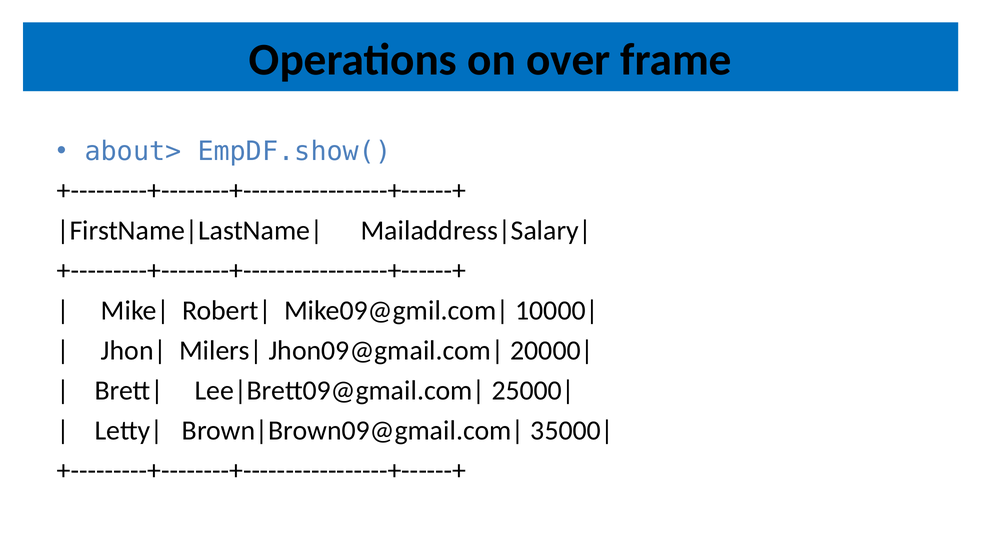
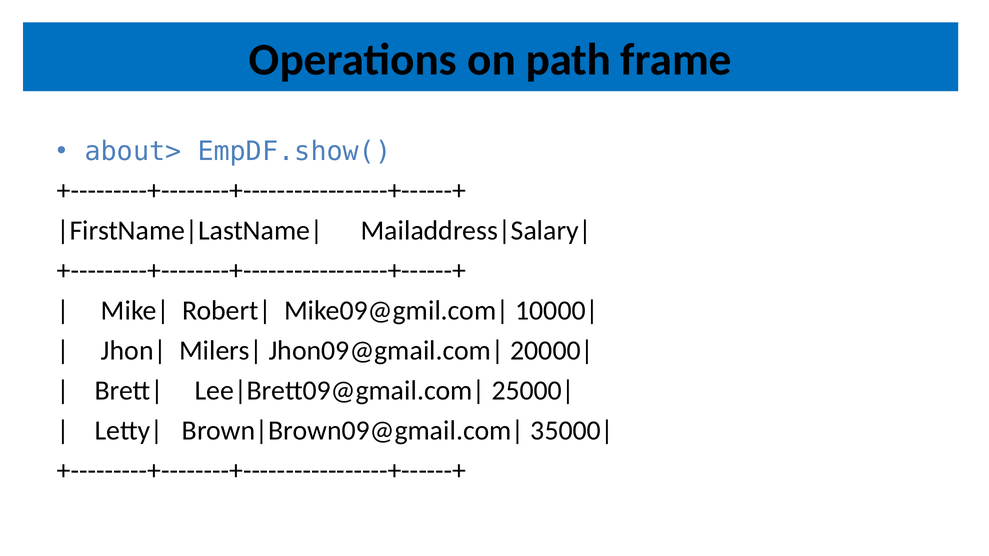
over: over -> path (568, 60)
